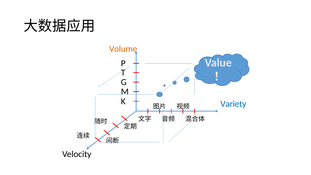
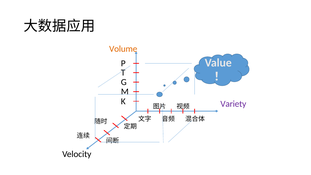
Variety colour: blue -> purple (233, 104)
